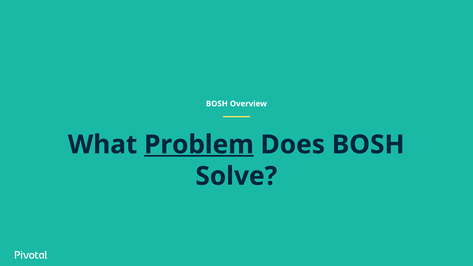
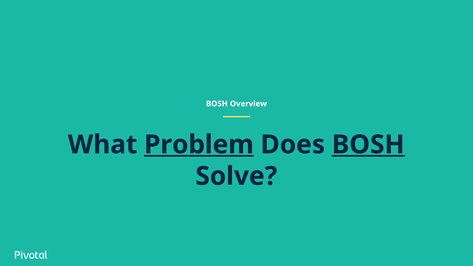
BOSH underline: none -> present (368, 145)
